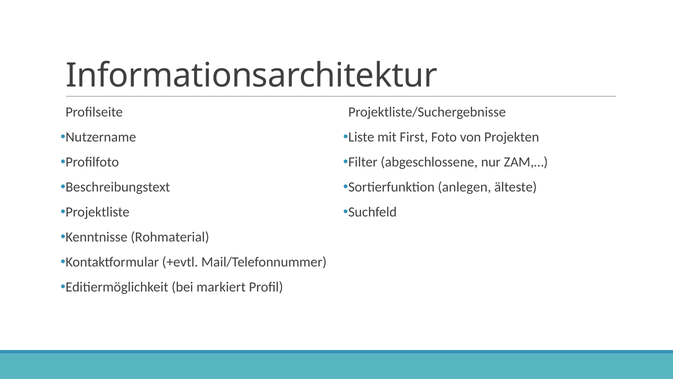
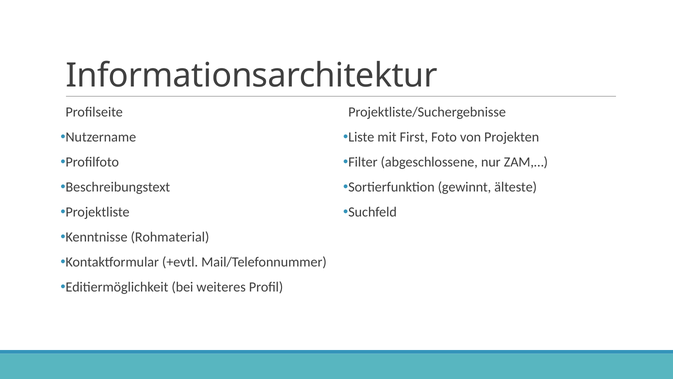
anlegen: anlegen -> gewinnt (465, 187)
markiert: markiert -> weiteres (221, 287)
